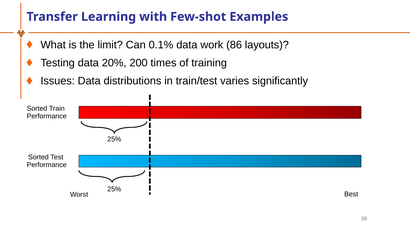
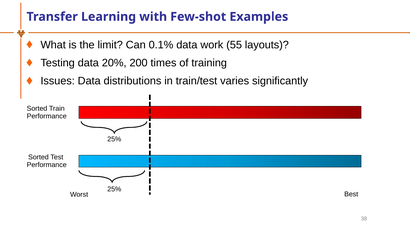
86: 86 -> 55 (234, 45)
